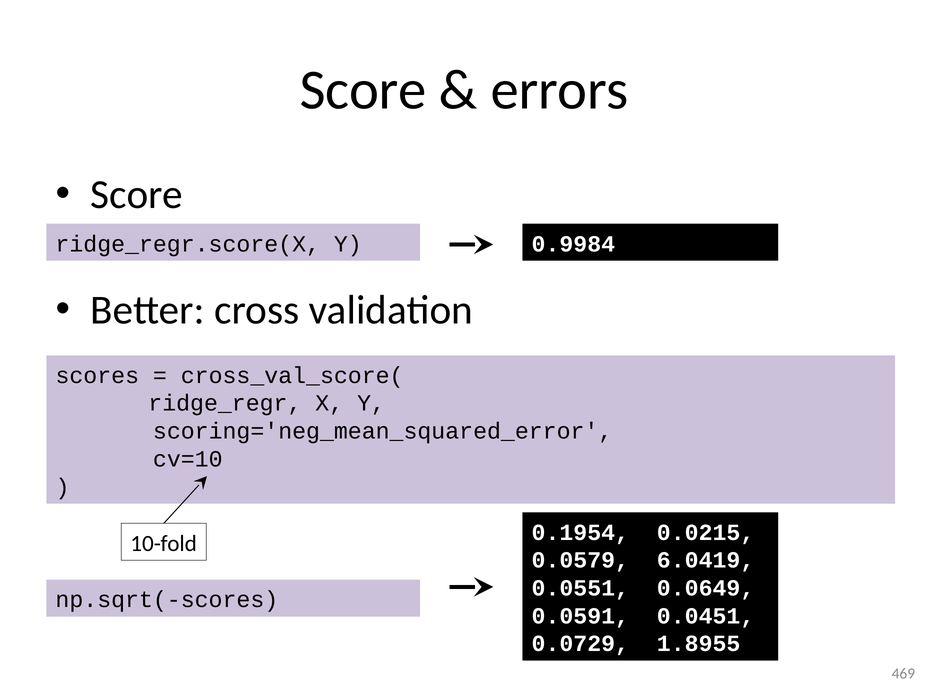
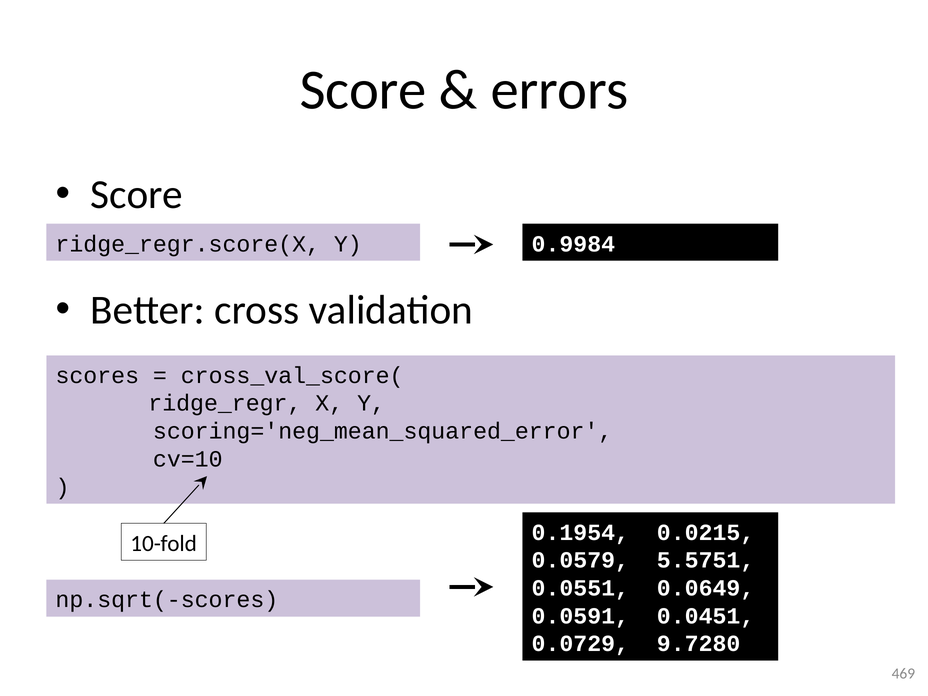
6.0419: 6.0419 -> 5.5751 (706, 560)
1.8955: 1.8955 -> 9.7280 (699, 644)
